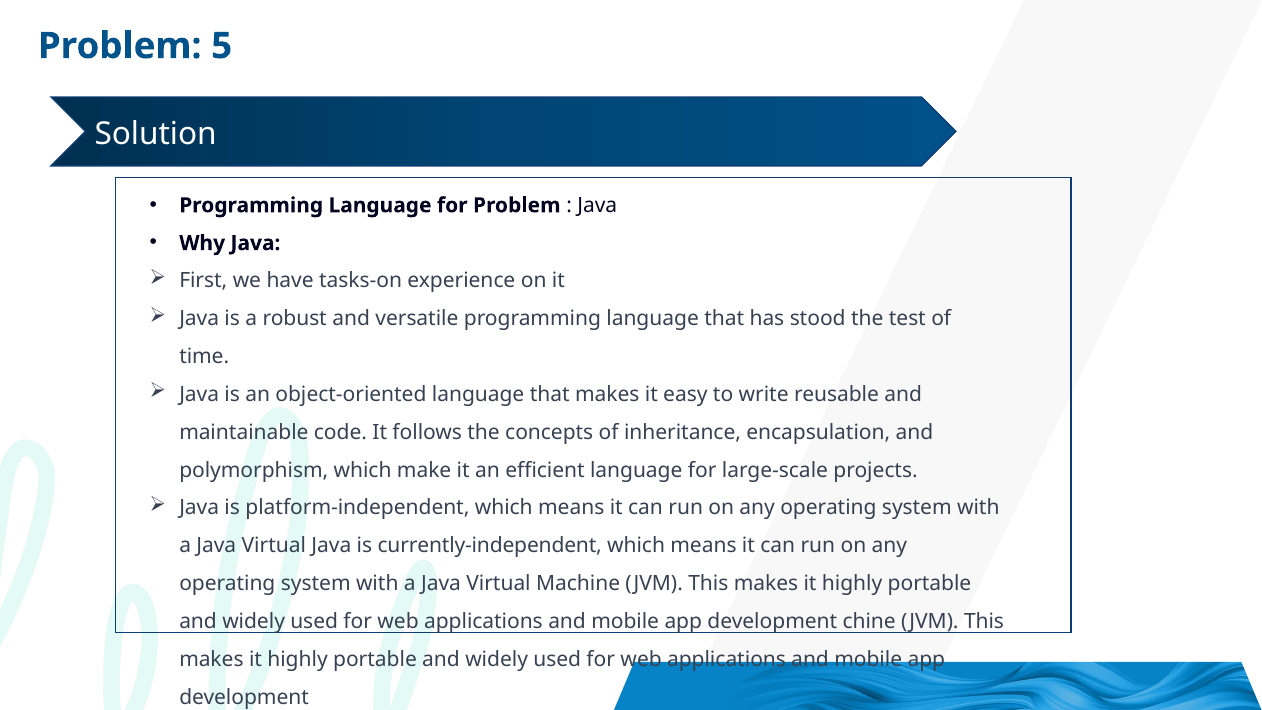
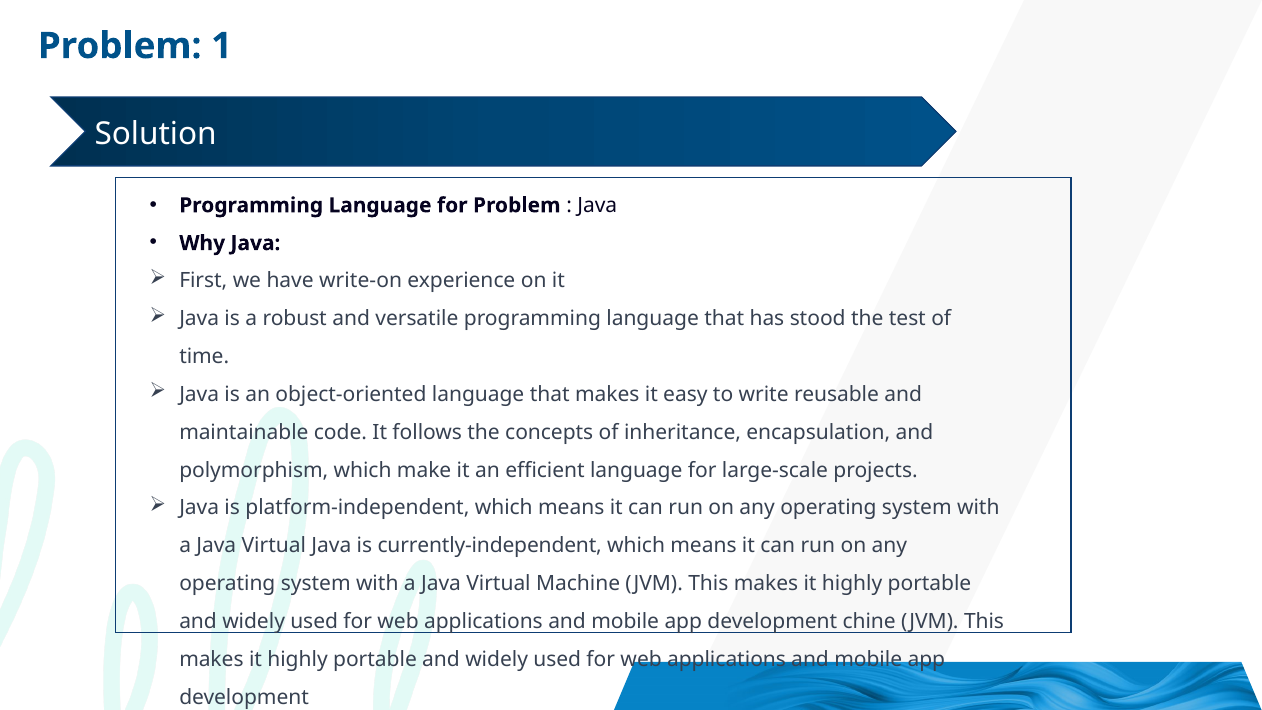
5: 5 -> 1 (222, 46)
tasks-on: tasks-on -> write-on (361, 281)
